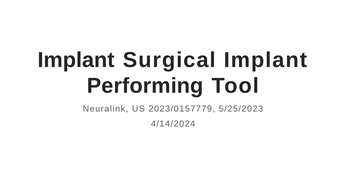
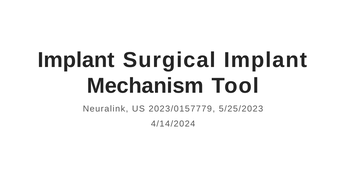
Performing: Performing -> Mechanism (145, 86)
